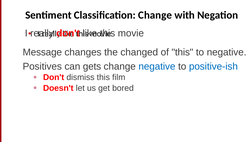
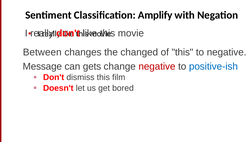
Classification Change: Change -> Amplify (155, 15)
Message: Message -> Between (42, 52)
Positives: Positives -> Message (42, 66)
negative colour: blue -> red (157, 66)
